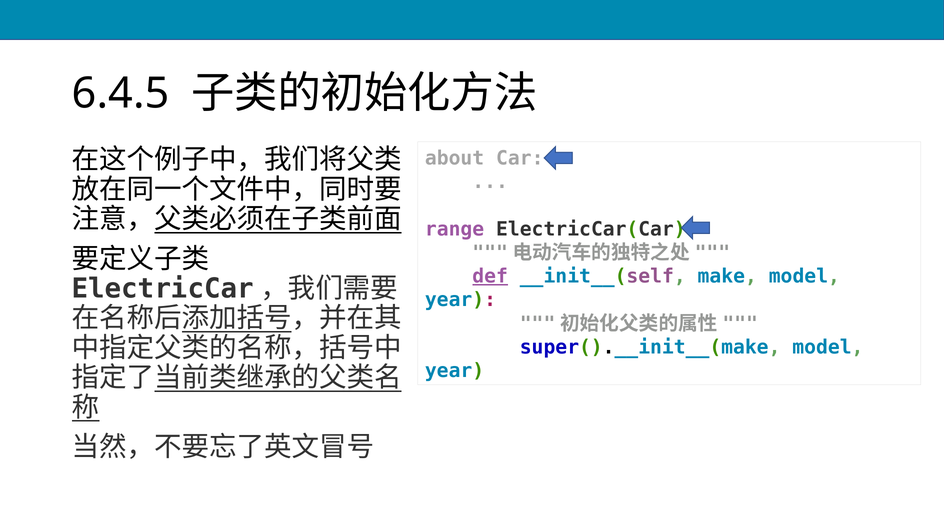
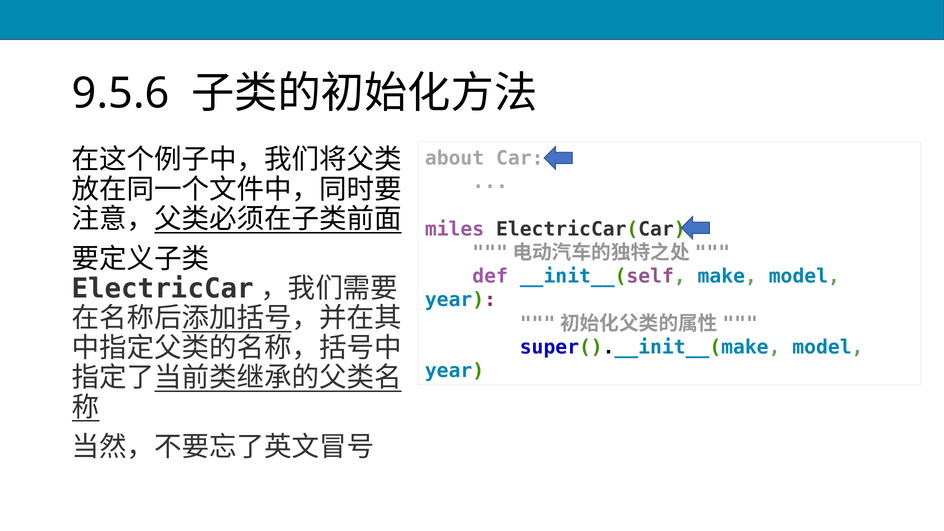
6.4.5: 6.4.5 -> 9.5.6 (121, 94)
range: range -> miles (455, 229)
def underline: present -> none (490, 276)
